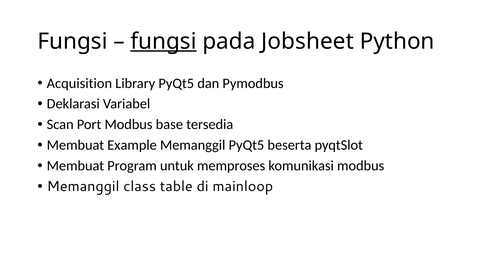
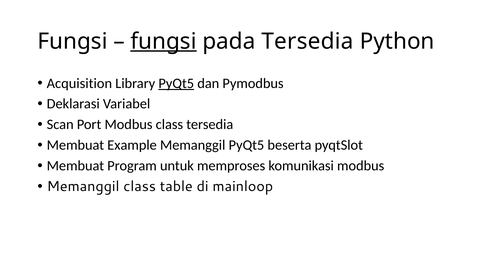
pada Jobsheet: Jobsheet -> Tersedia (307, 41)
PyQt5 underline: none -> present (176, 83)
Modbus base: base -> class (169, 124)
